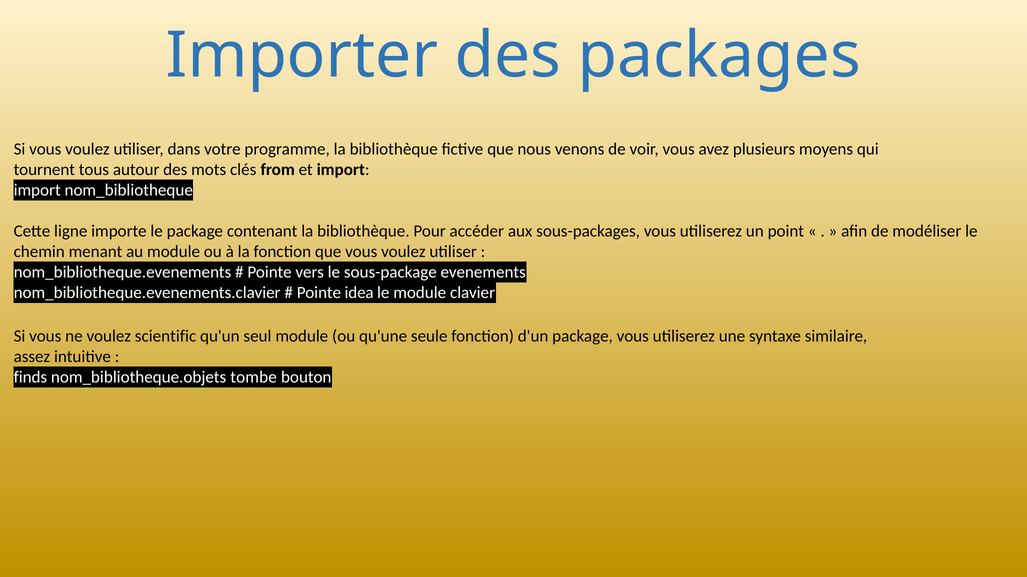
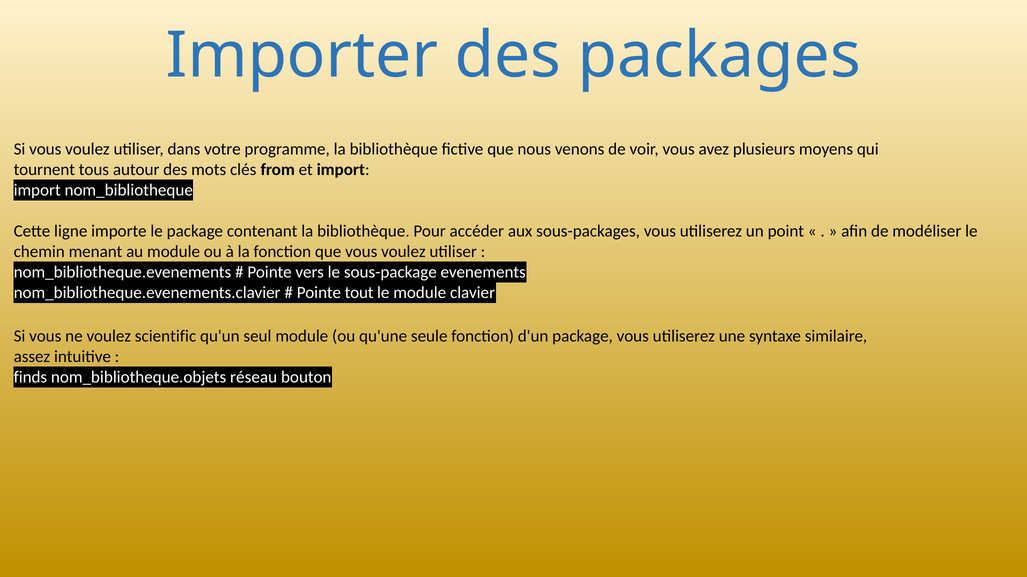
idea: idea -> tout (359, 293)
tombe: tombe -> réseau (254, 378)
